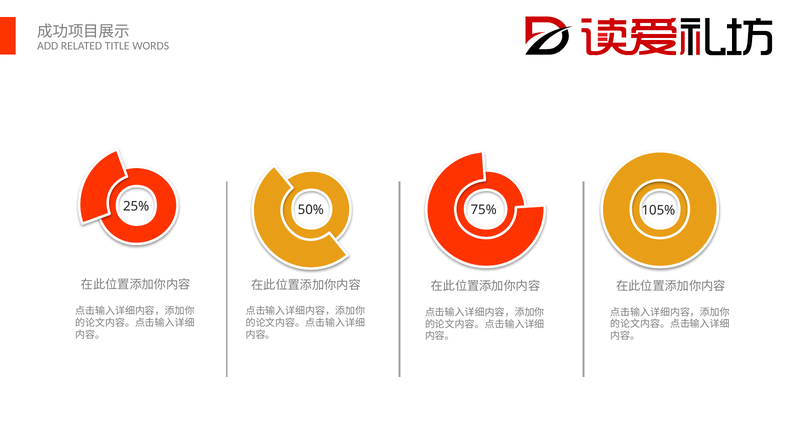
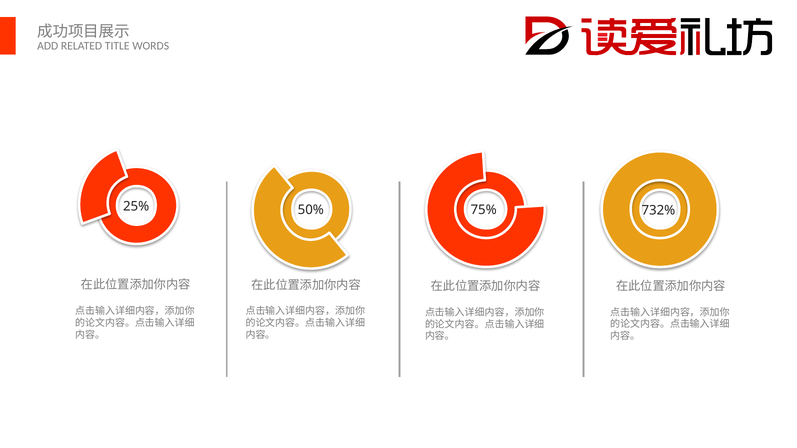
105%: 105% -> 732% (658, 211)
